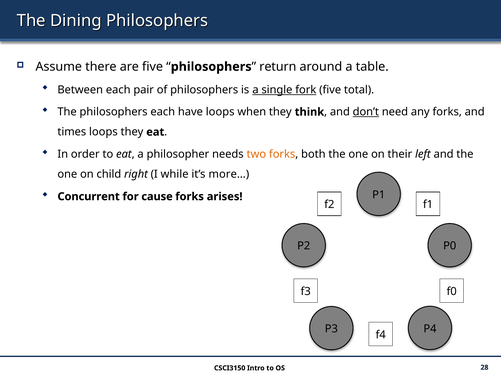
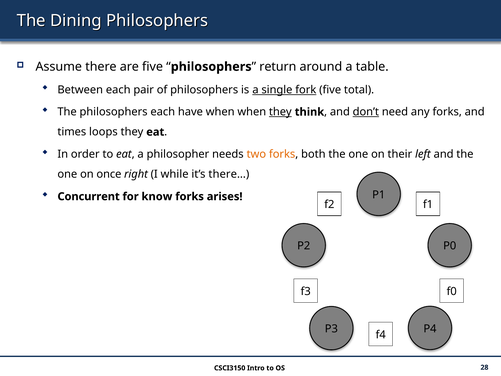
have loops: loops -> when (220, 112)
they underline: none -> present (280, 112)
child: child -> once (109, 174)
more…: more… -> there… (229, 174)
cause: cause -> know (157, 196)
